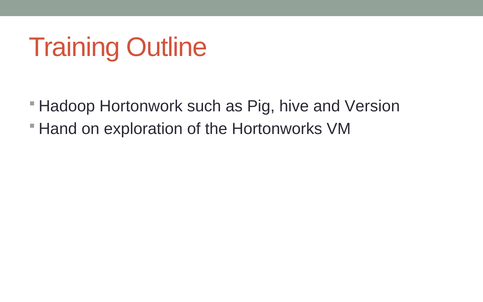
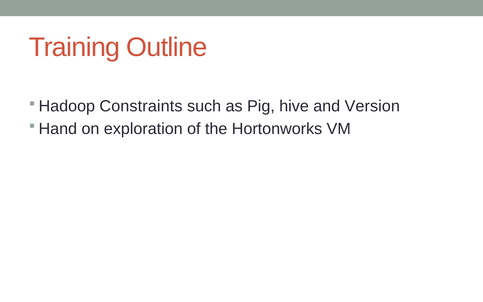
Hortonwork: Hortonwork -> Constraints (141, 106)
